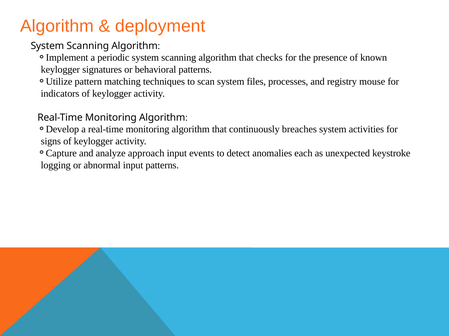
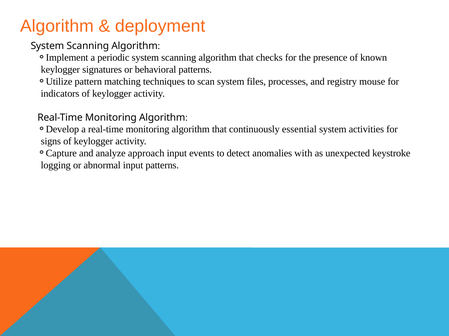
breaches: breaches -> essential (299, 130)
each: each -> with (303, 154)
